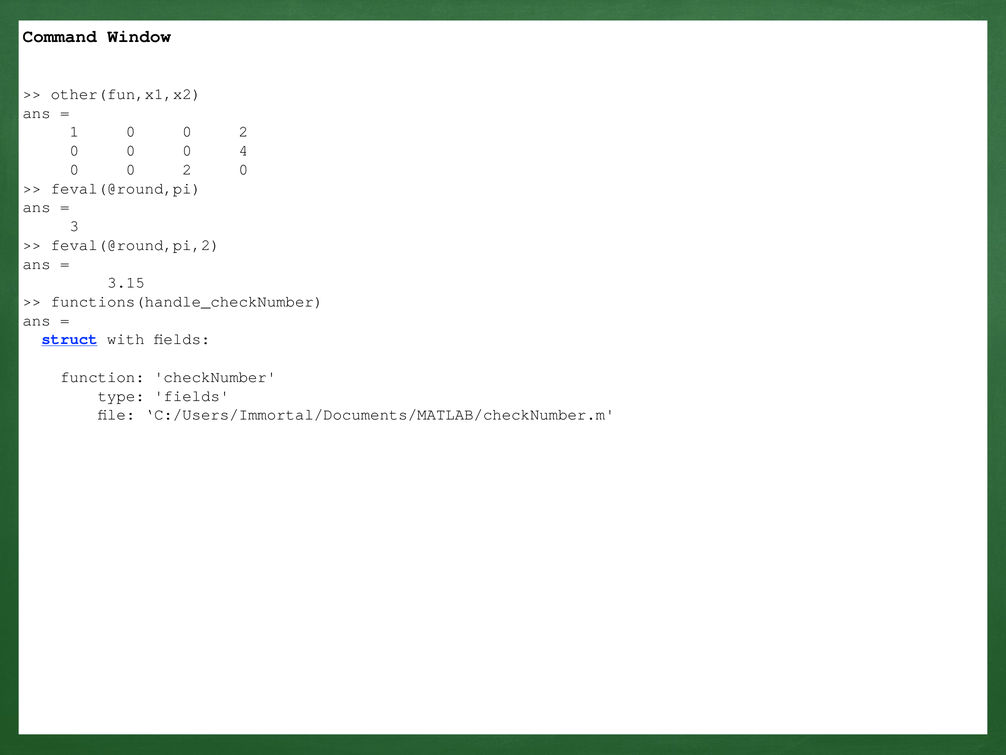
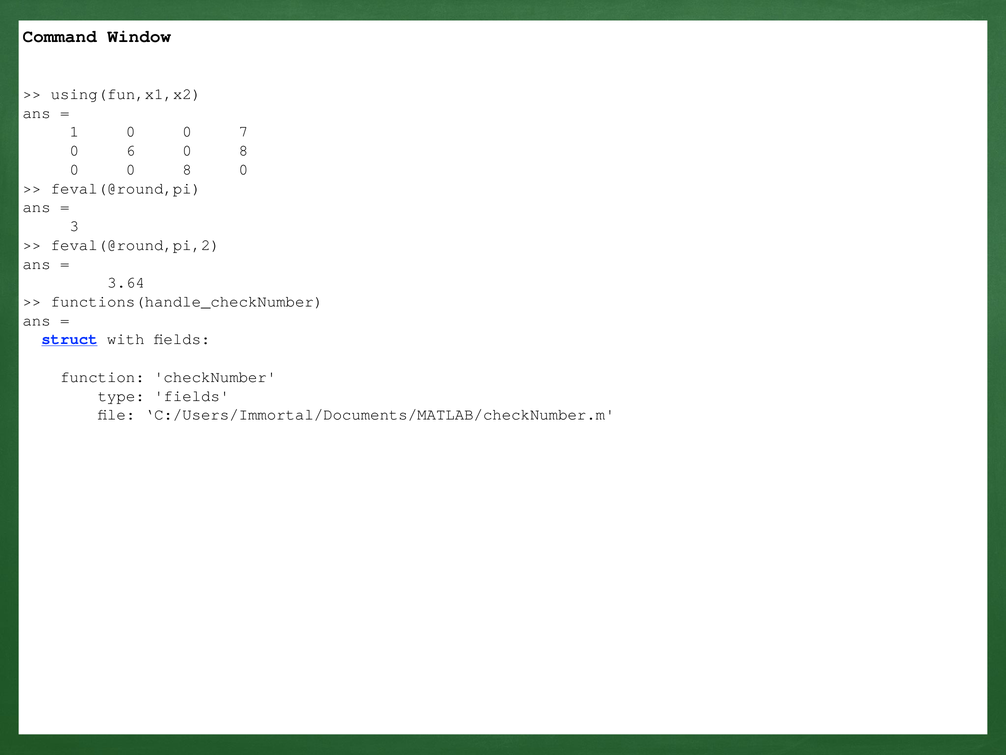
other(fun,x1,x2: other(fun,x1,x2 -> using(fun,x1,x2 (126, 94)
1 0 0 2: 2 -> 7 (243, 132)
0: 0 -> 6 (131, 151)
4: 4 -> 8 (243, 151)
2: 2 -> 8 (187, 169)
3.15: 3.15 -> 3.64 (126, 283)
